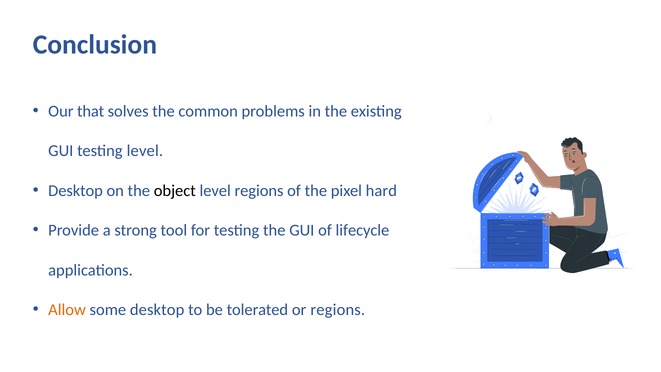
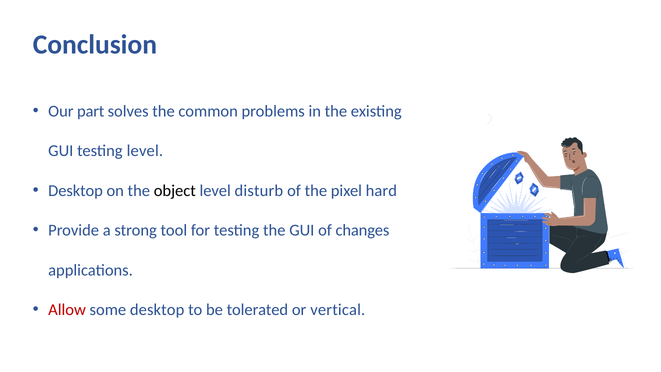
that: that -> part (91, 111)
level regions: regions -> disturb (259, 191)
lifecycle: lifecycle -> changes (363, 230)
Allow colour: orange -> red (67, 310)
or regions: regions -> vertical (338, 310)
